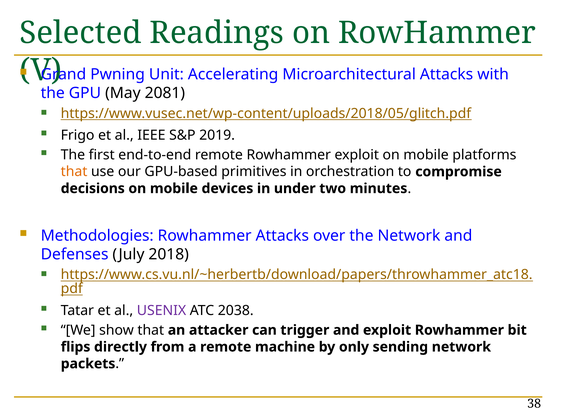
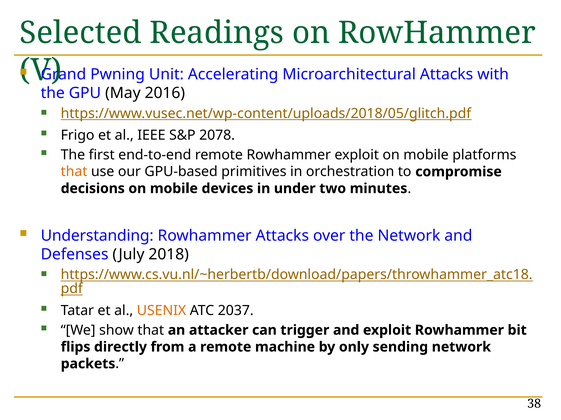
2081: 2081 -> 2016 (165, 93)
2019: 2019 -> 2078 (217, 136)
Methodologies: Methodologies -> Understanding (97, 236)
USENIX colour: purple -> orange (162, 311)
2038: 2038 -> 2037 (236, 311)
